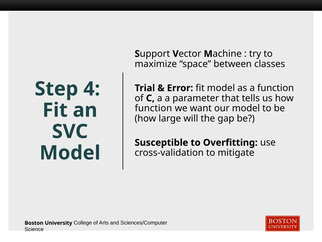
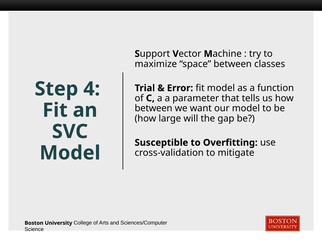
function: function -> between (154, 108)
